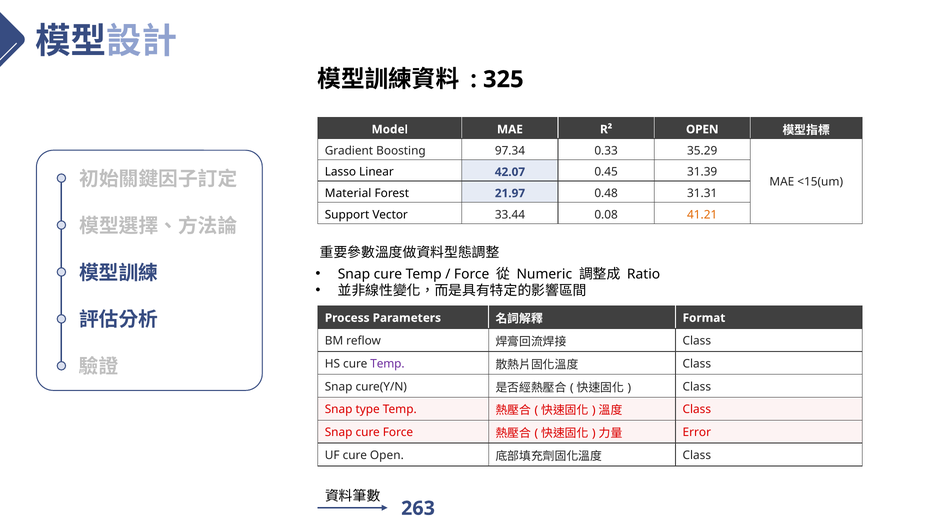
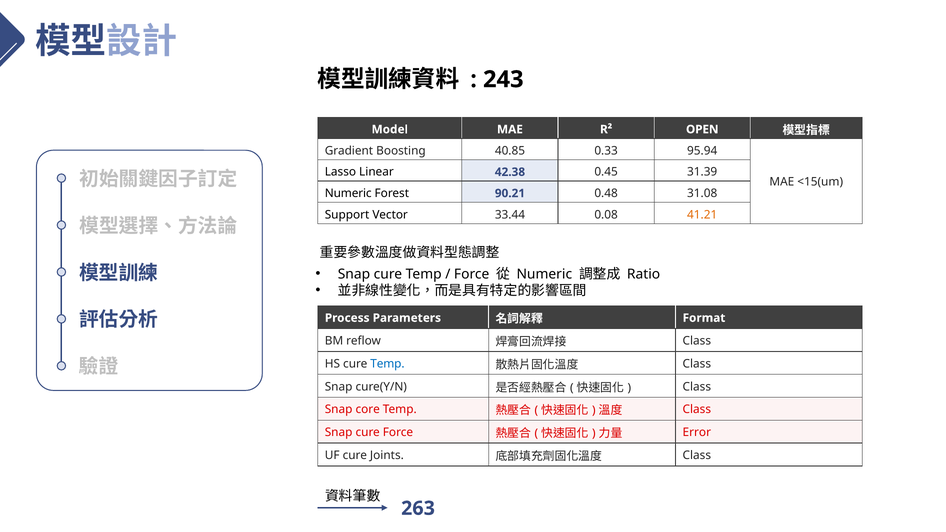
325: 325 -> 243 (503, 79)
97.34: 97.34 -> 40.85 (510, 151)
35.29: 35.29 -> 95.94 (702, 151)
42.07: 42.07 -> 42.38 (510, 172)
Material: Material -> Numeric (348, 193)
21.97: 21.97 -> 90.21 (510, 193)
31.31: 31.31 -> 31.08 (702, 193)
Temp colour: purple -> blue (387, 364)
type: type -> core (368, 410)
cure Open: Open -> Joints (387, 455)
